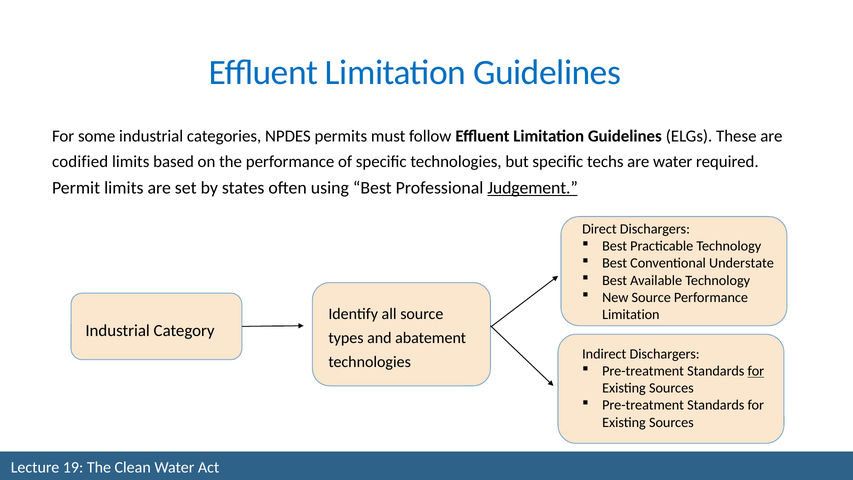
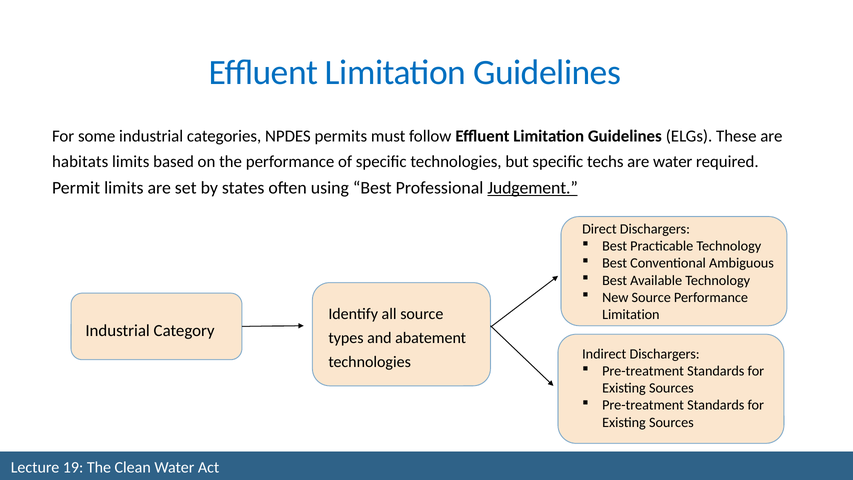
codified: codified -> habitats (80, 161)
Understate: Understate -> Ambiguous (741, 263)
for underline: present -> none (756, 371)
